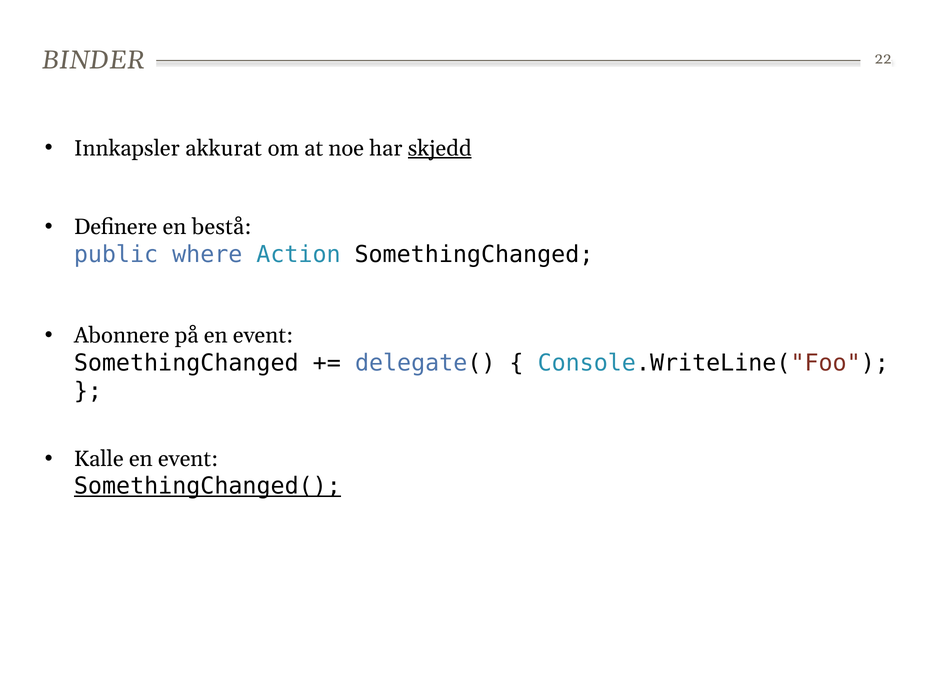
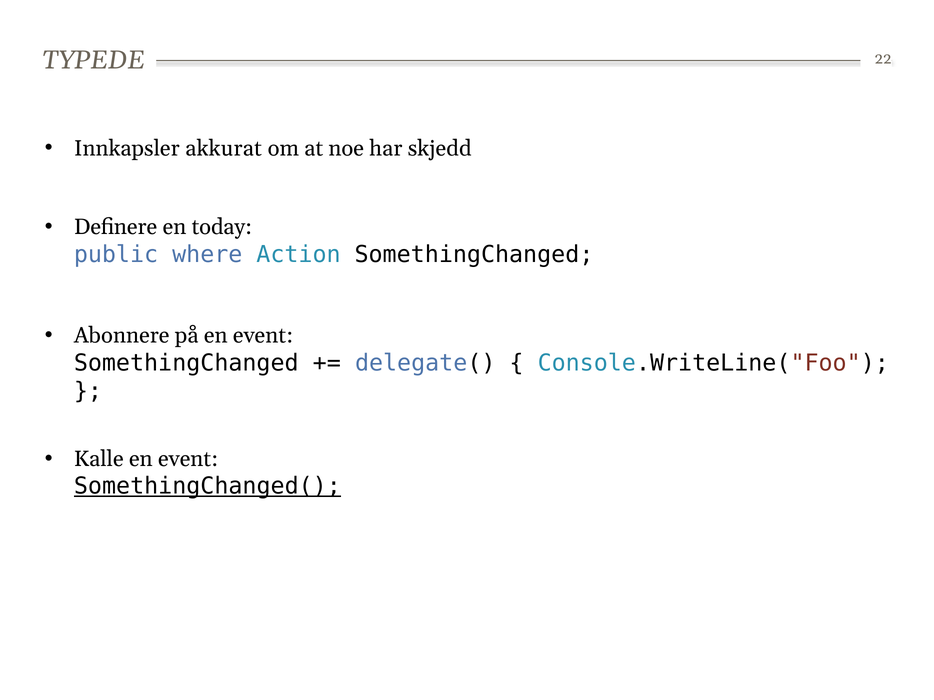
BINDER: BINDER -> TYPEDE (94, 60)
skjedd underline: present -> none (440, 148)
bestå: bestå -> today (222, 227)
